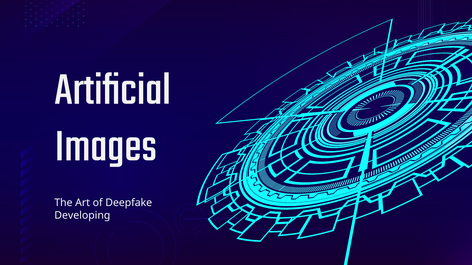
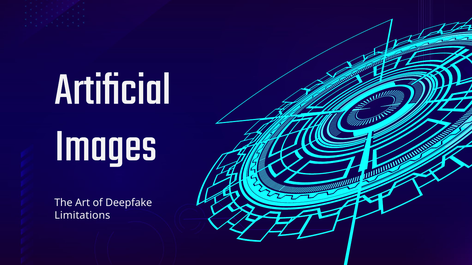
Developing: Developing -> Limitations (82, 216)
